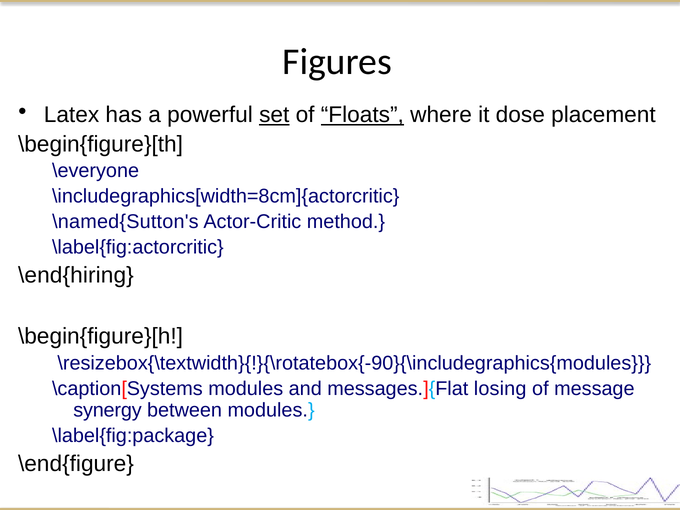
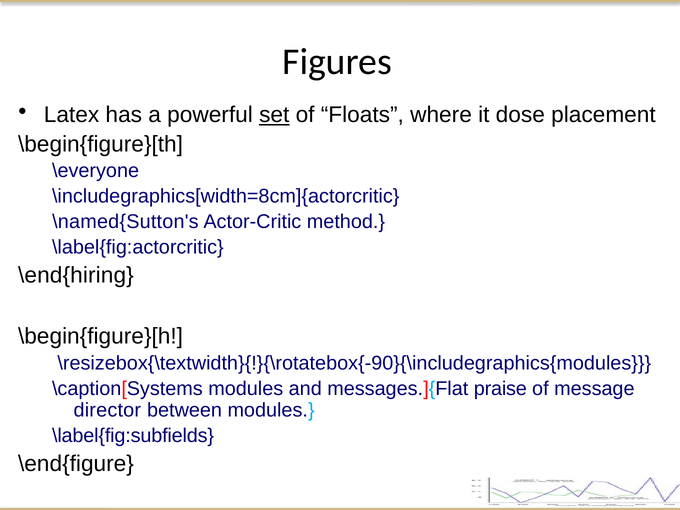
Floats underline: present -> none (362, 115)
losing: losing -> praise (500, 389)
synergy: synergy -> director (107, 410)
\label{fig:package: \label{fig:package -> \label{fig:subfields (133, 436)
